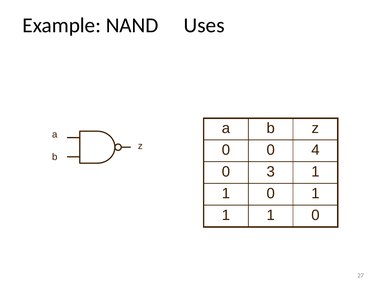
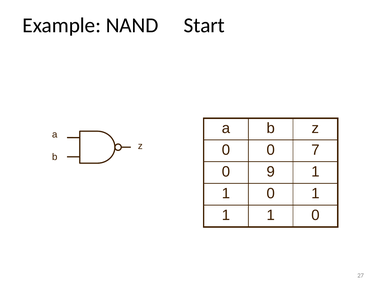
Uses: Uses -> Start (204, 25)
4: 4 -> 7 (315, 150)
3: 3 -> 9 (271, 171)
